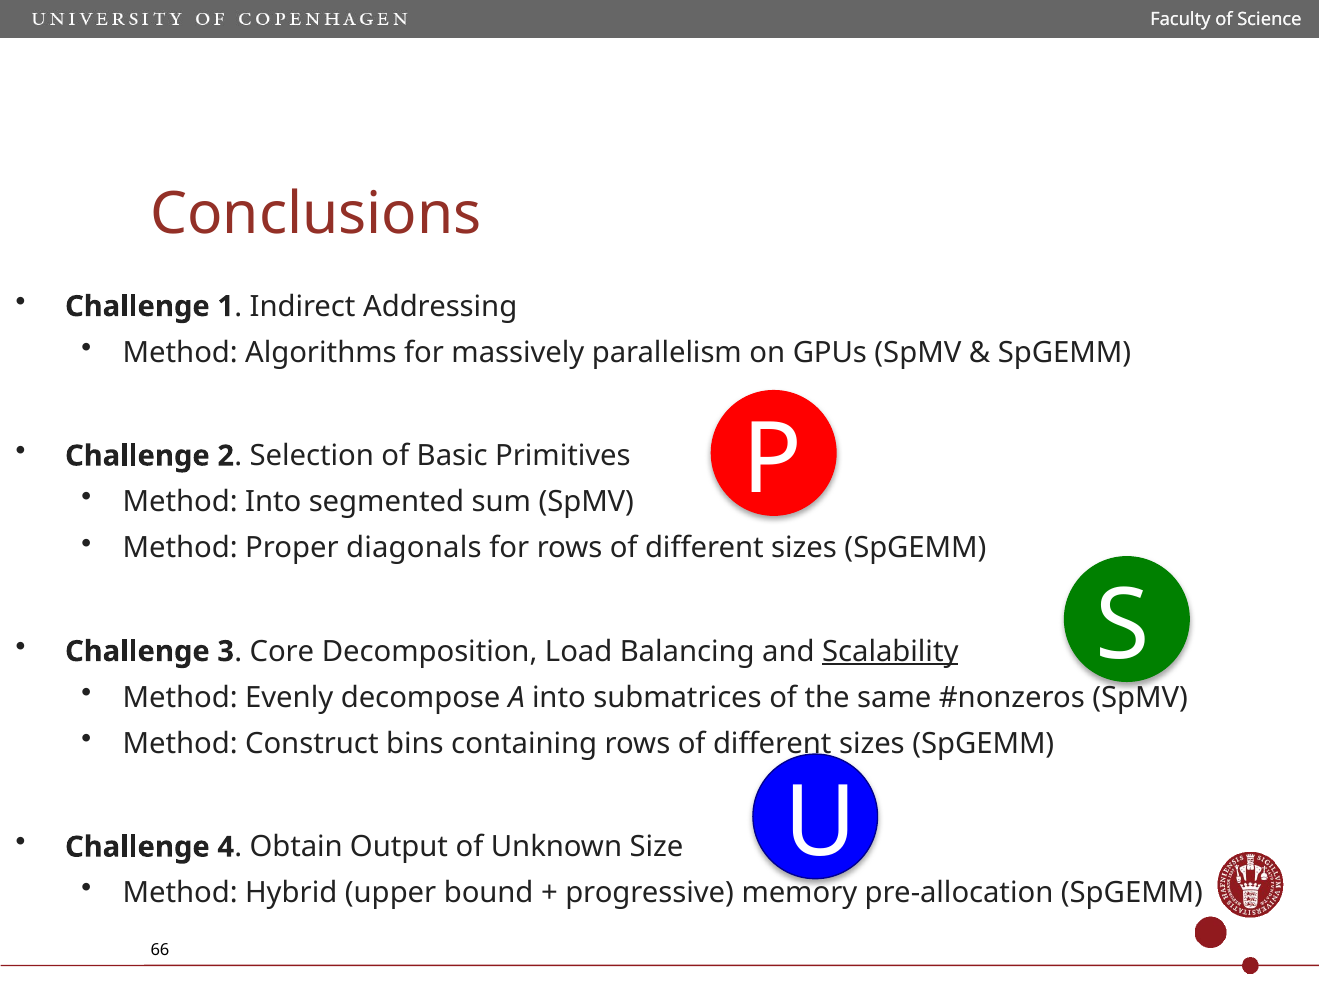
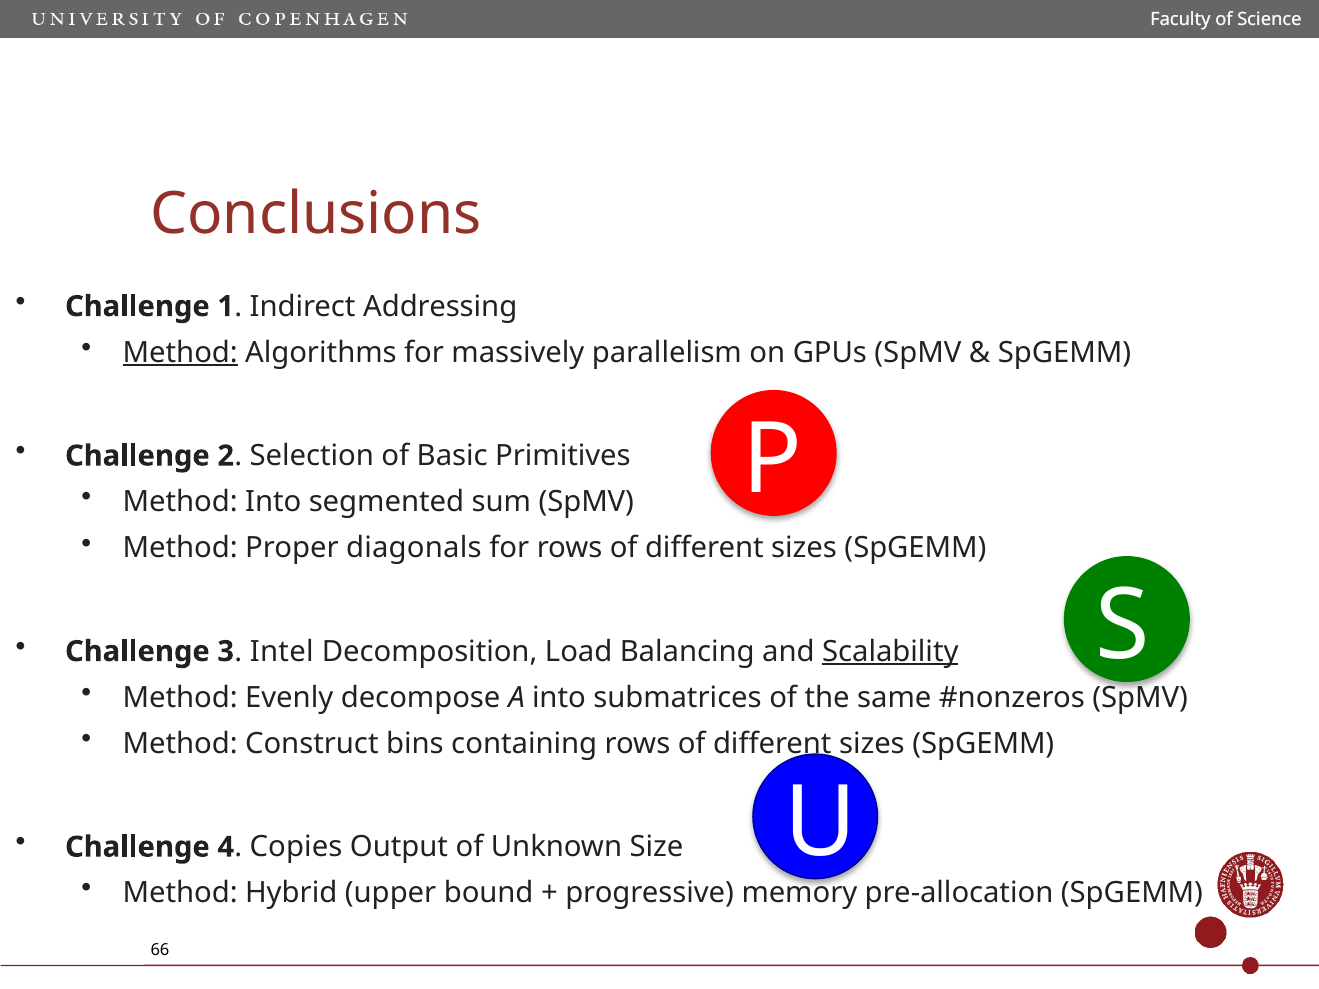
Method underline: none -> present (180, 353)
Core: Core -> Intel (282, 652)
Obtain: Obtain -> Copies (296, 847)
